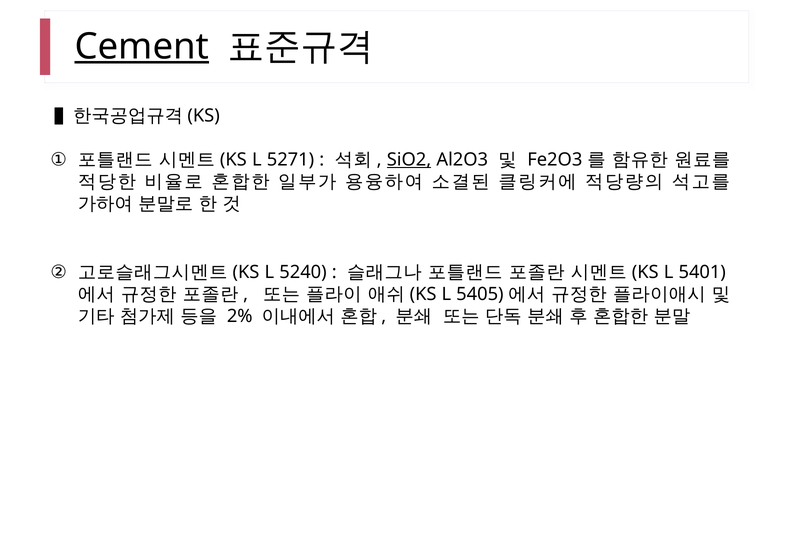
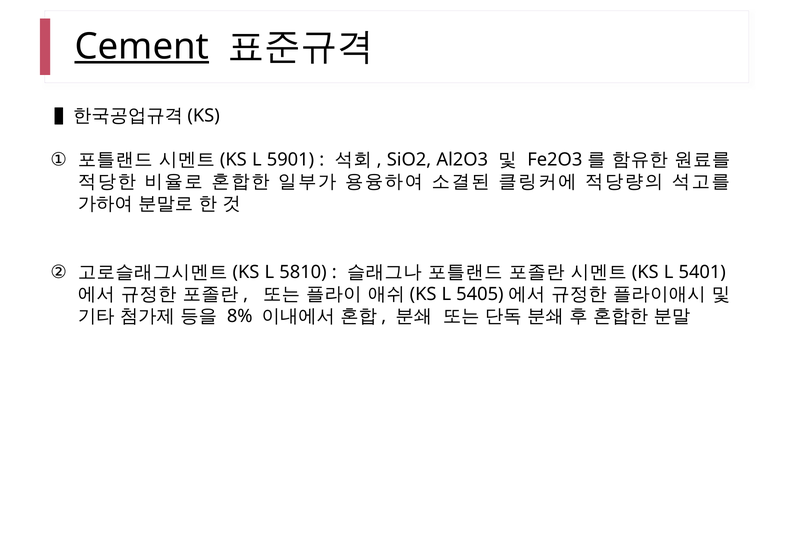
5271: 5271 -> 5901 (290, 160)
SiO2 underline: present -> none (409, 160)
5240: 5240 -> 5810 (303, 272)
2%: 2% -> 8% (240, 316)
